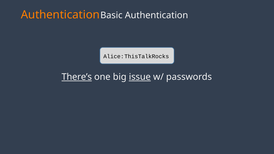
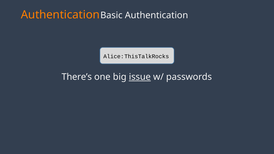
There’s underline: present -> none (77, 77)
